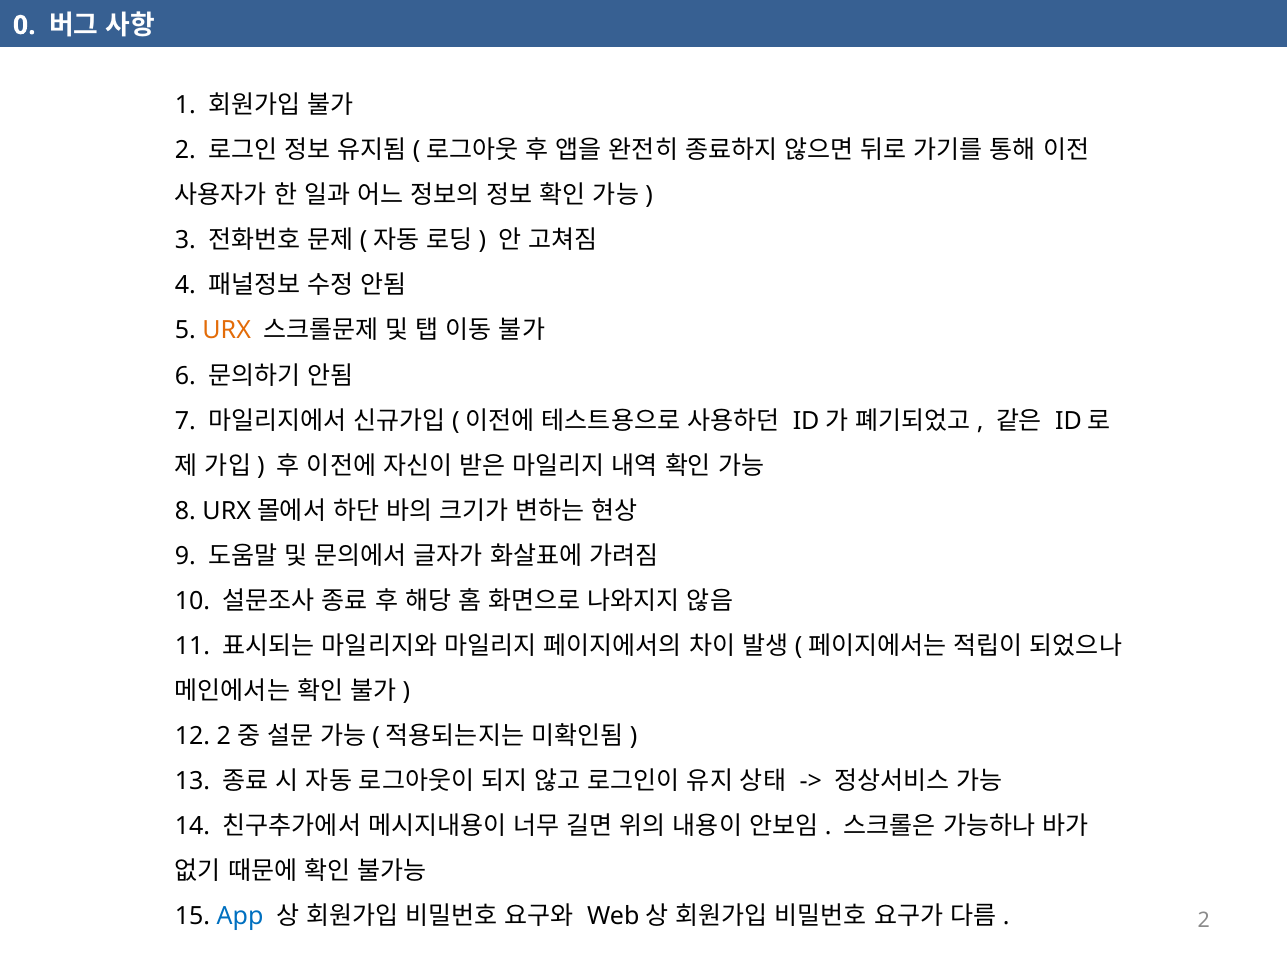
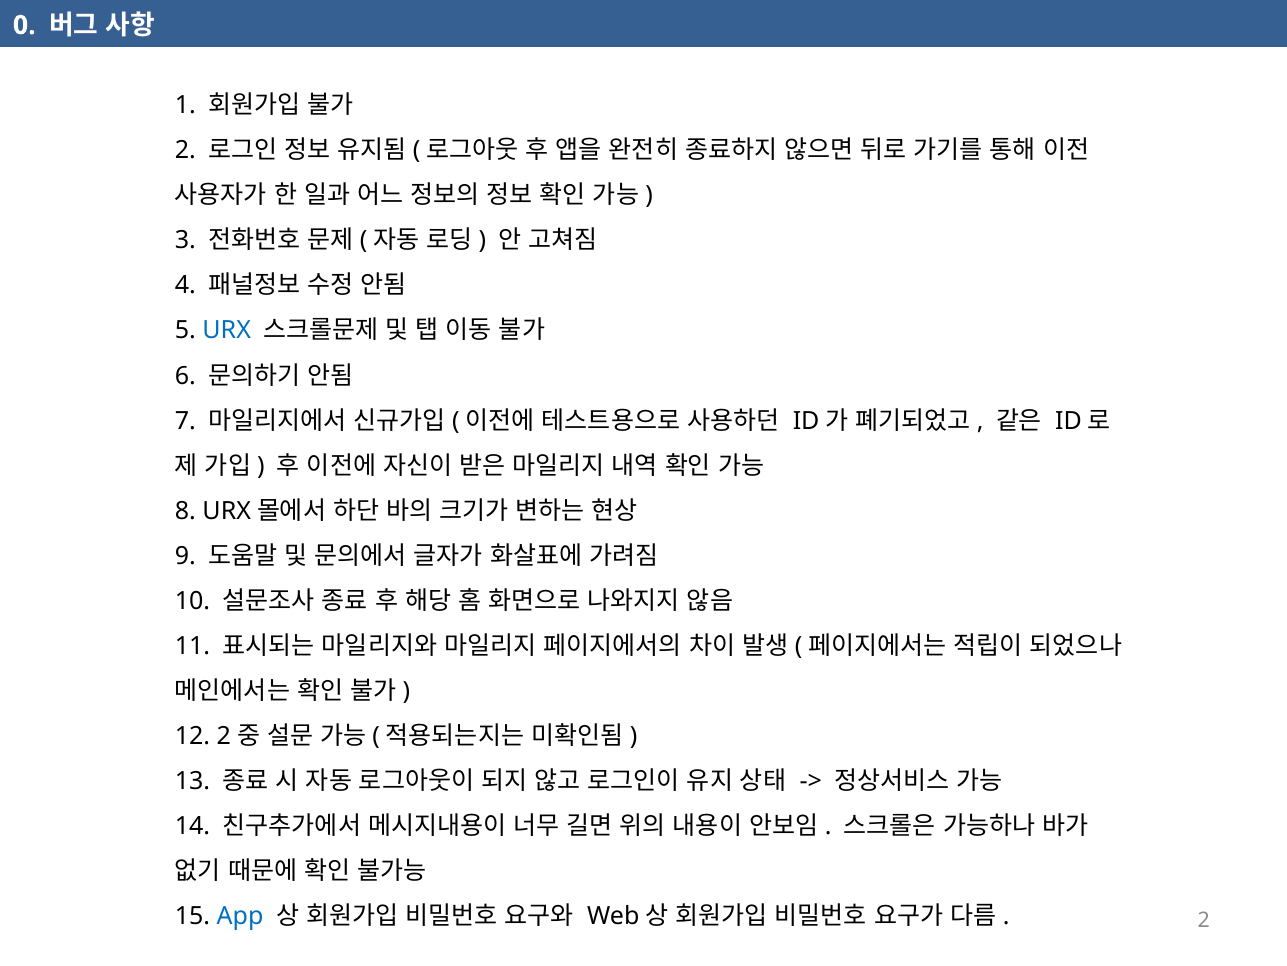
URX colour: orange -> blue (227, 330)
